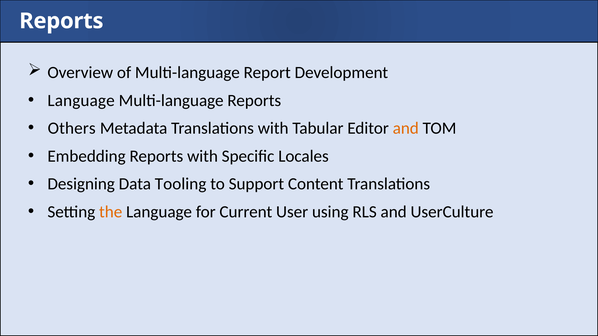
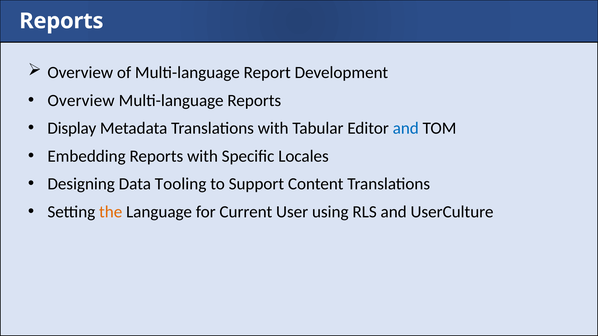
Language: Language -> Overview (81, 101)
Others: Others -> Display (72, 128)
and colour: orange -> blue (406, 128)
